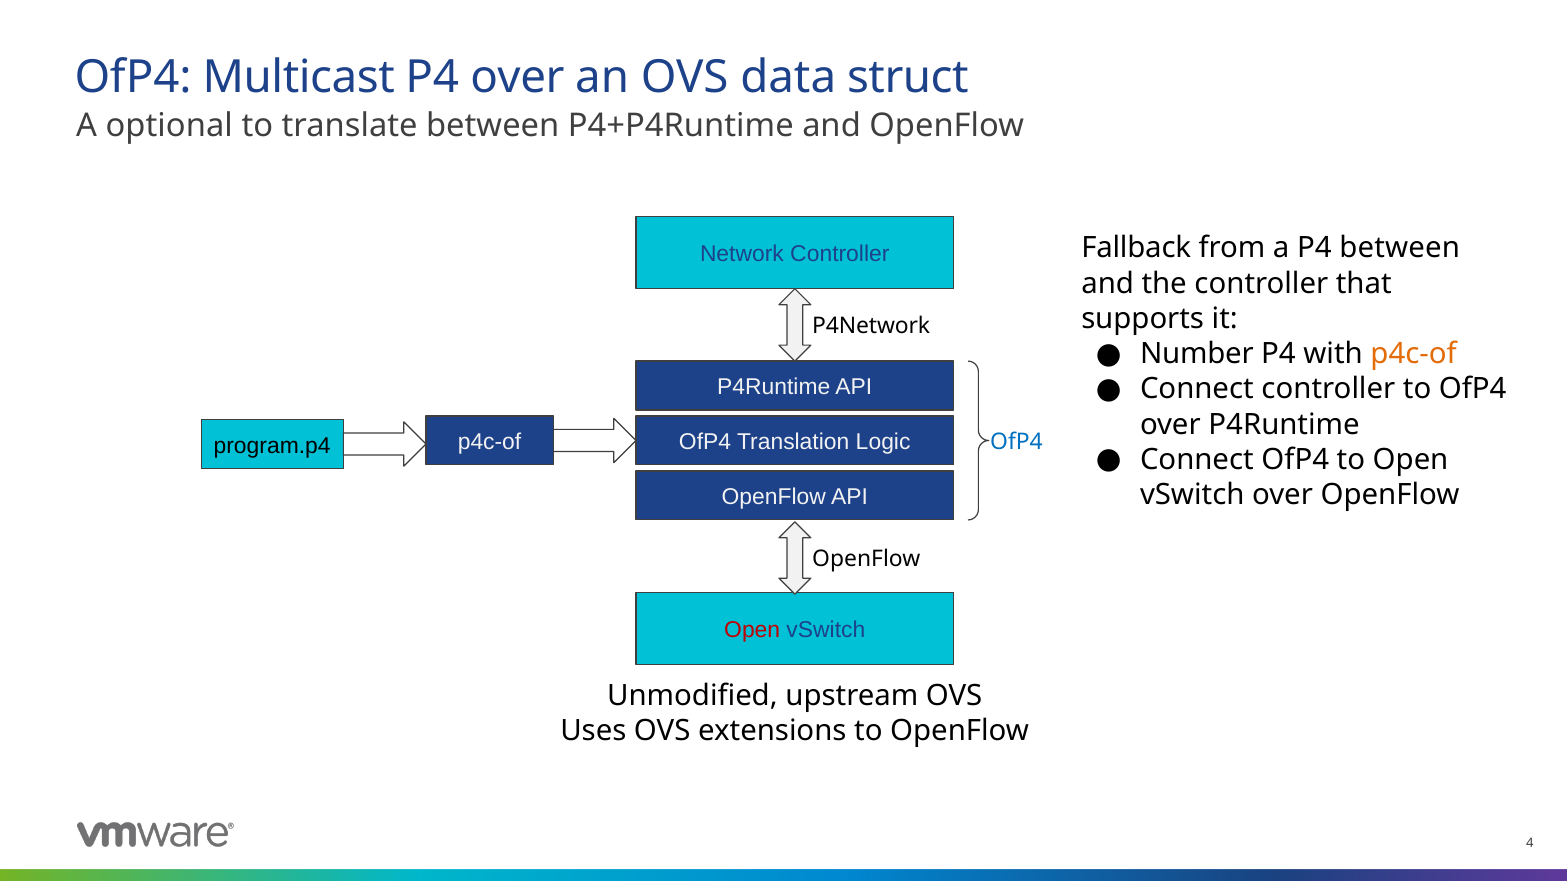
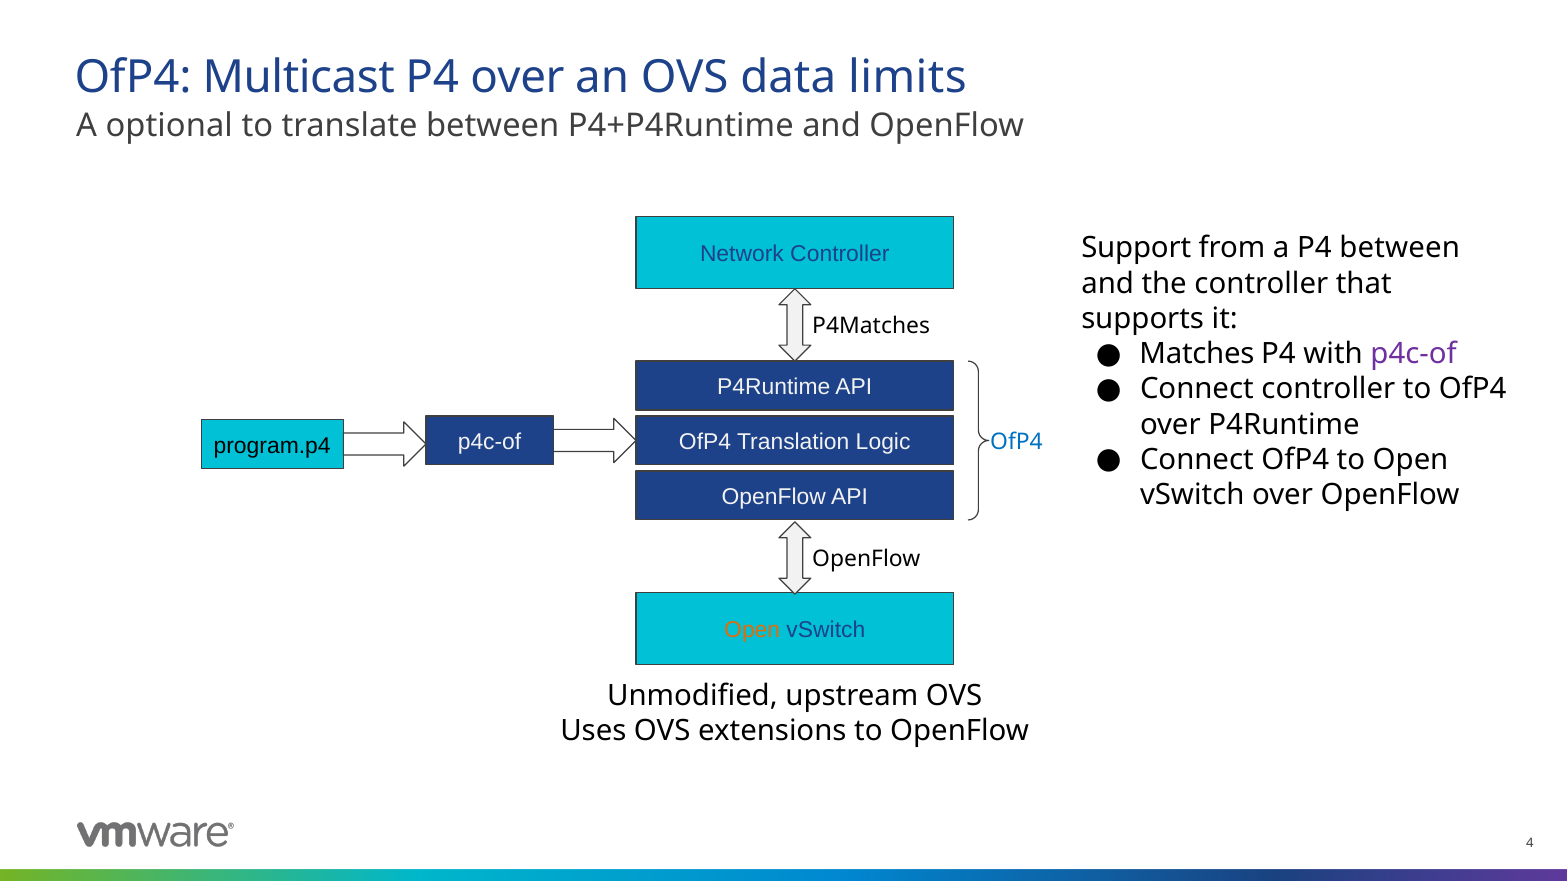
struct: struct -> limits (907, 77)
Fallback: Fallback -> Support (1136, 248)
P4Network: P4Network -> P4Matches (871, 327)
Number: Number -> Matches (1197, 354)
p4c-of colour: orange -> purple (1414, 354)
Open colour: red -> orange (752, 630)
